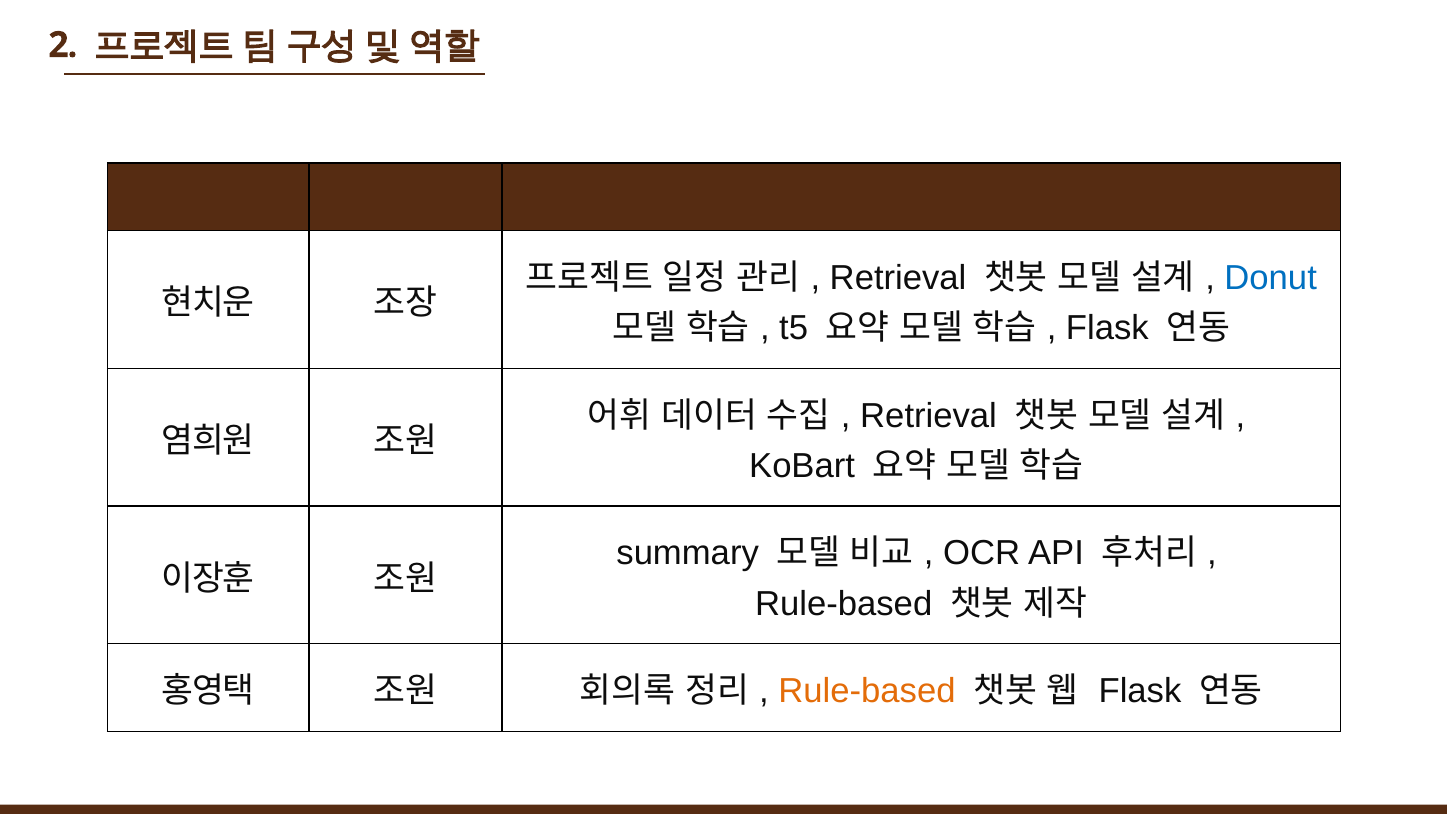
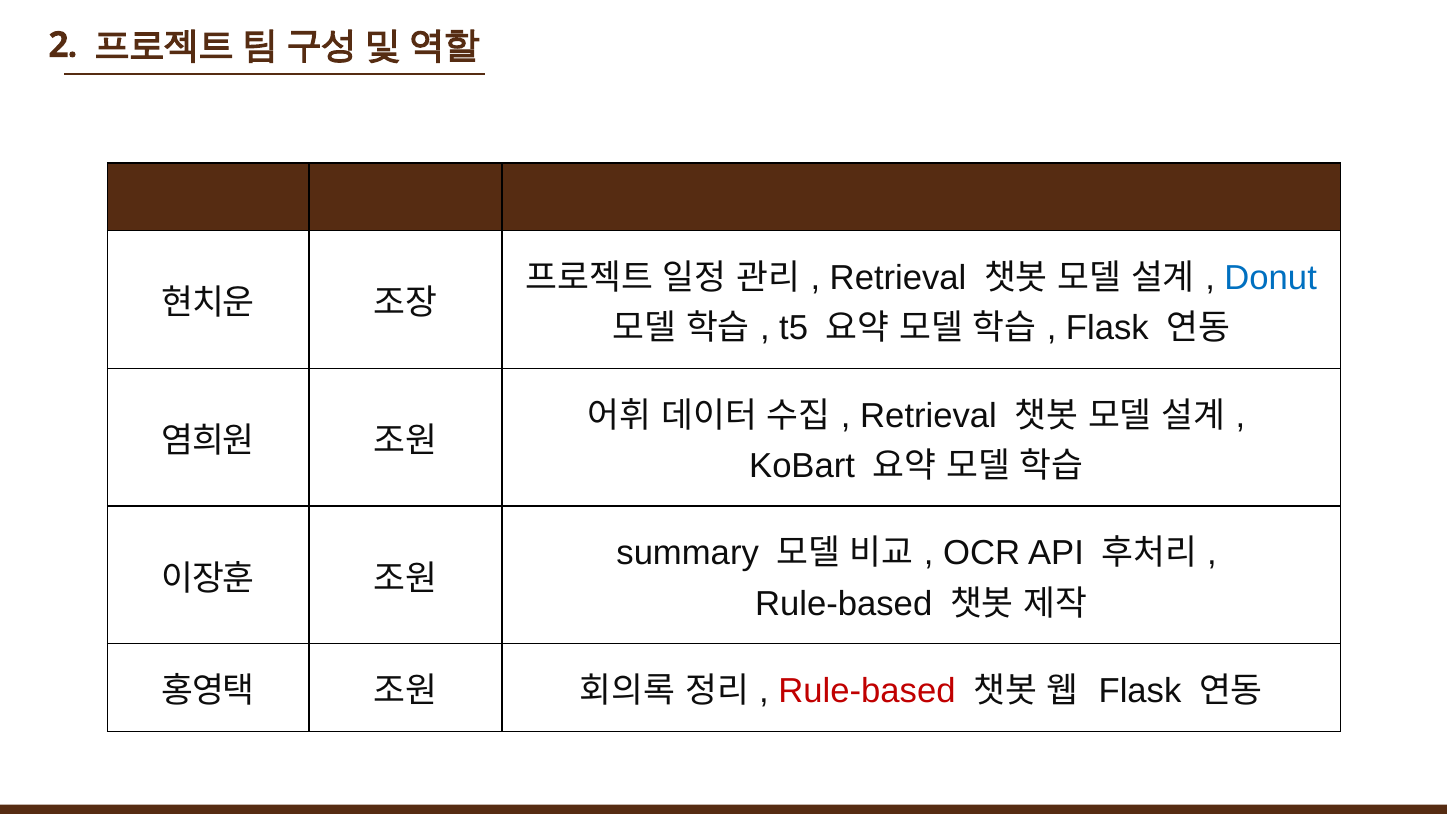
Rule-based colour: orange -> red (867, 691)
